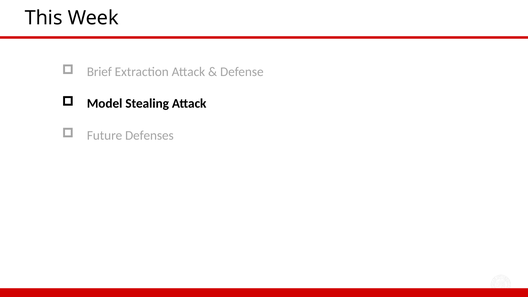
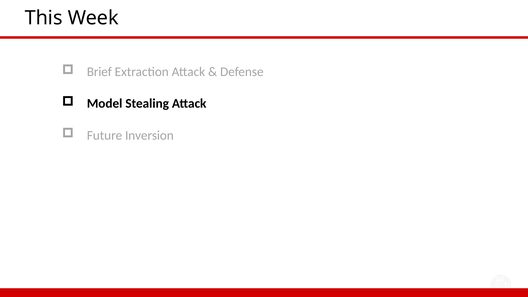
Defenses: Defenses -> Inversion (149, 135)
